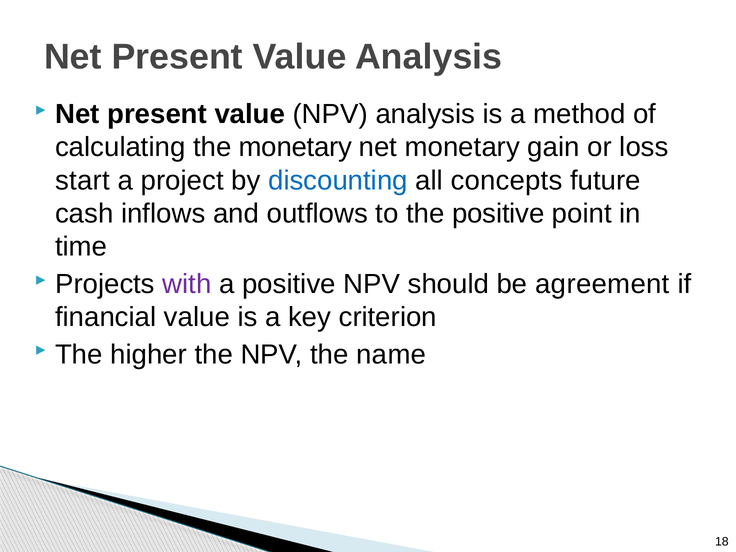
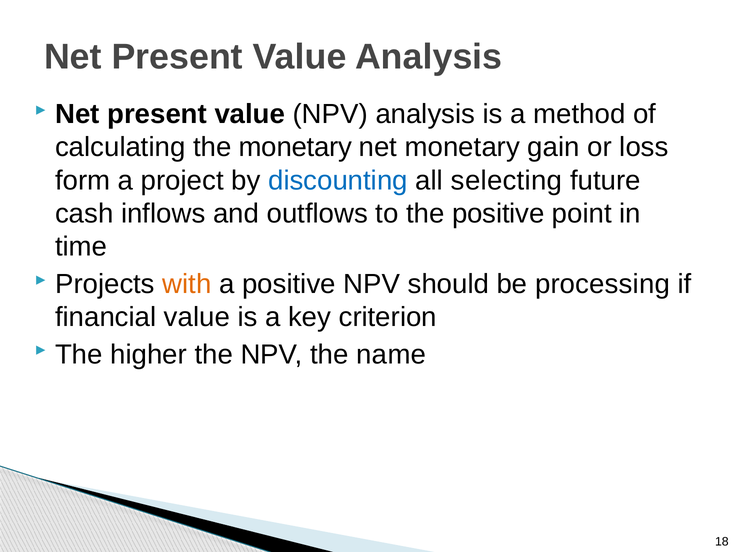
start: start -> form (83, 180)
concepts: concepts -> selecting (507, 180)
with colour: purple -> orange (187, 284)
agreement: agreement -> processing (602, 284)
